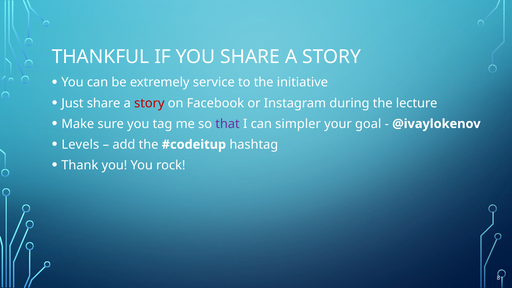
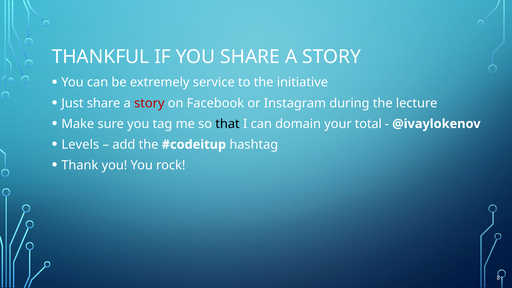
that colour: purple -> black (228, 124)
simpler: simpler -> domain (298, 124)
goal: goal -> total (368, 124)
